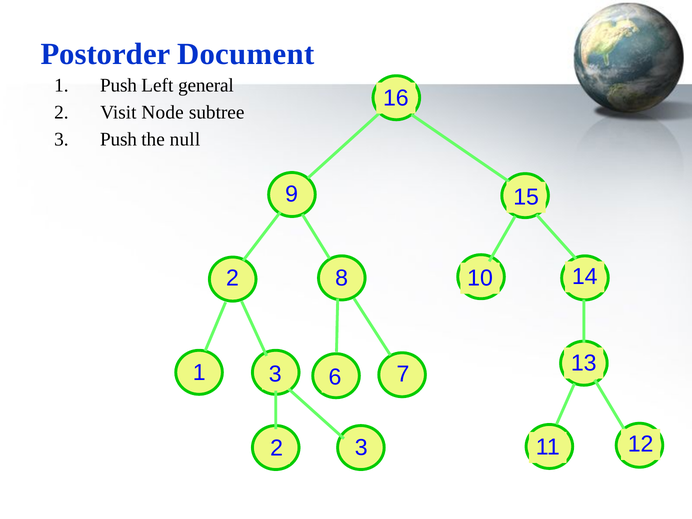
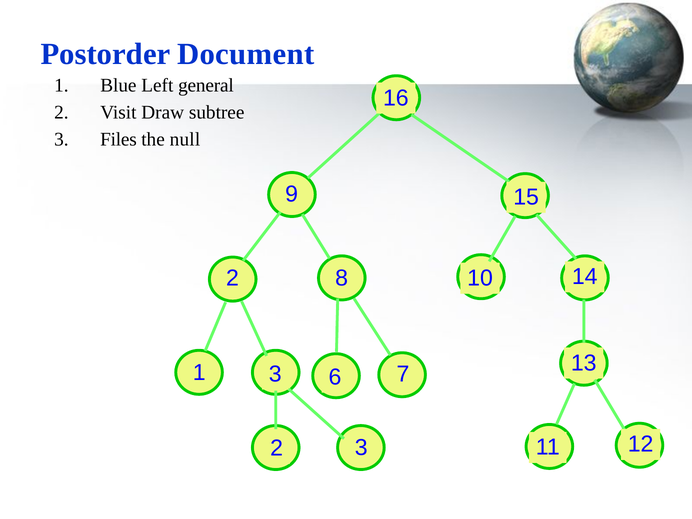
1 Push: Push -> Blue (118, 86)
Node: Node -> Draw (163, 112)
3 Push: Push -> Files (118, 139)
